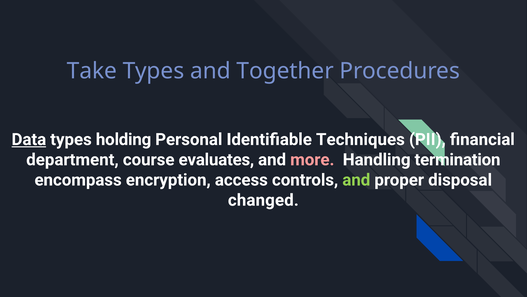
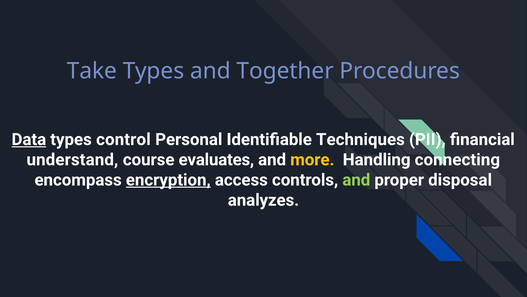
holding: holding -> control (123, 139)
department: department -> understand (72, 159)
more colour: pink -> yellow (312, 159)
termination: termination -> connecting (457, 159)
encryption underline: none -> present (168, 180)
changed: changed -> analyzes (263, 200)
